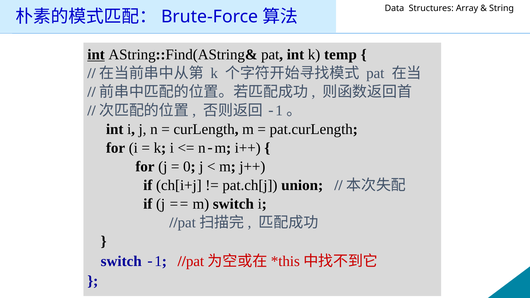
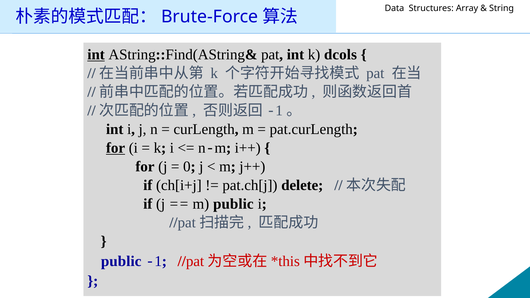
temp: temp -> dcols (340, 55)
for underline: none -> present (116, 148)
union: union -> delete (302, 185)
m switch: switch -> public (233, 204)
switch: switch -> public (121, 261)
